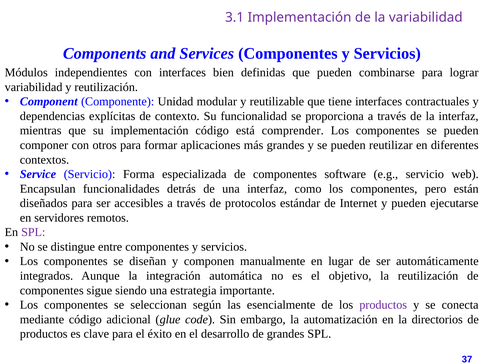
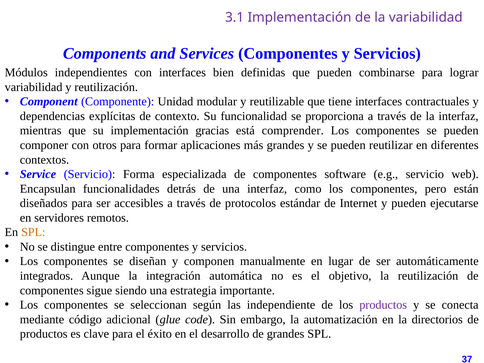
implementación código: código -> gracias (212, 131)
SPL colour: purple -> orange (33, 232)
esencialmente: esencialmente -> independiente (281, 305)
